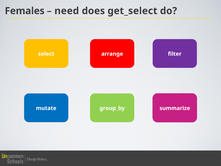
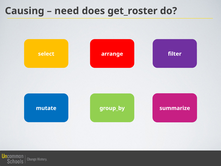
Females: Females -> Causing (25, 11)
get_select: get_select -> get_roster (132, 11)
